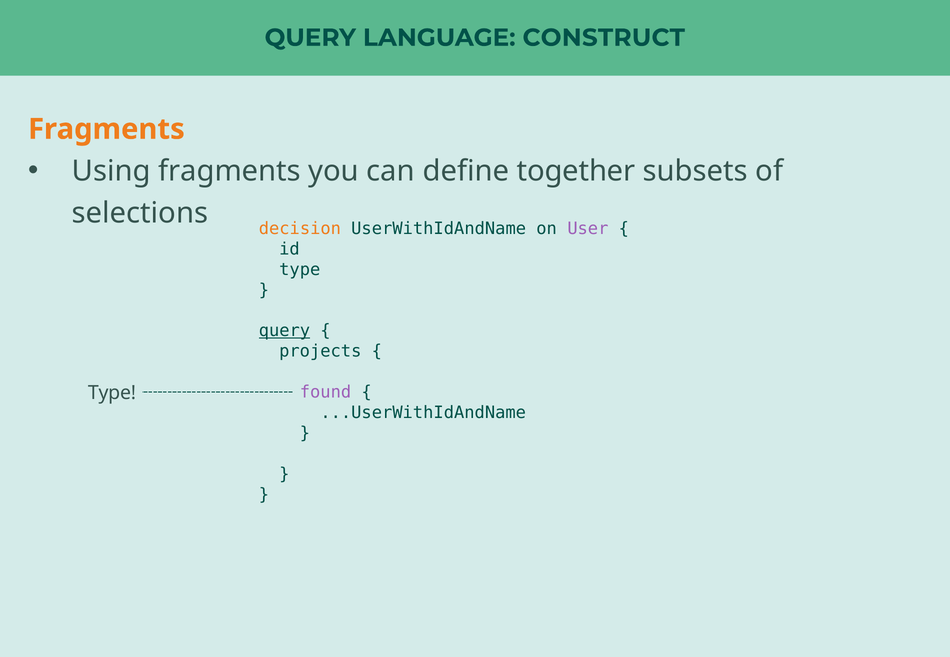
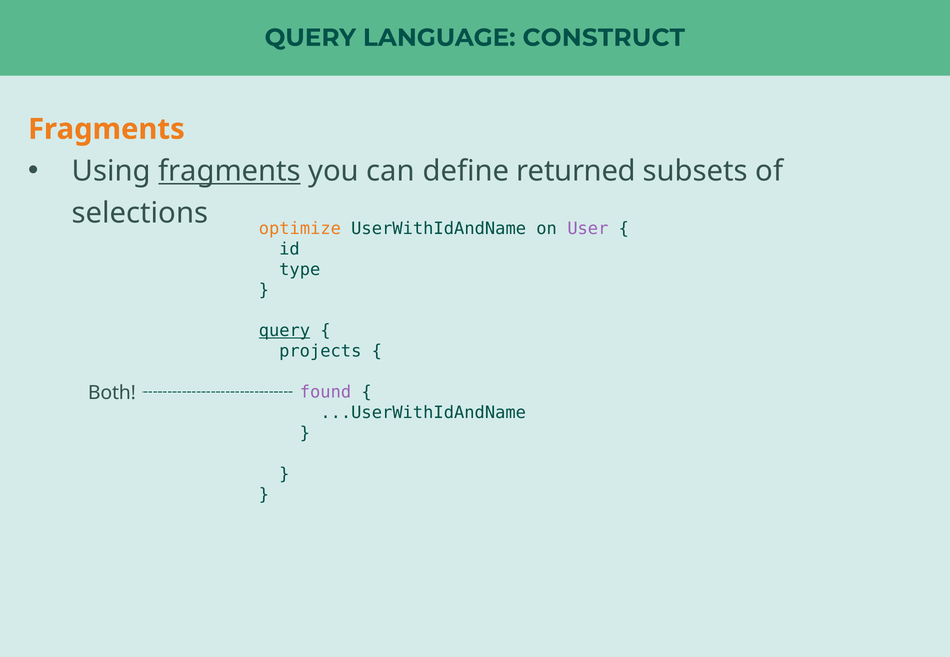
fragments underline: none -> present (230, 171)
together: together -> returned (576, 171)
decision: decision -> optimize (300, 229)
Type: Type -> Both (112, 393)
